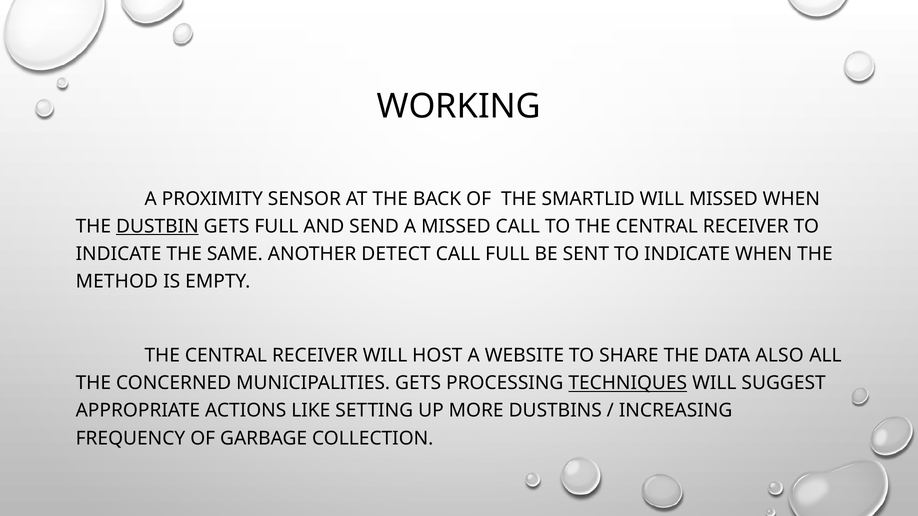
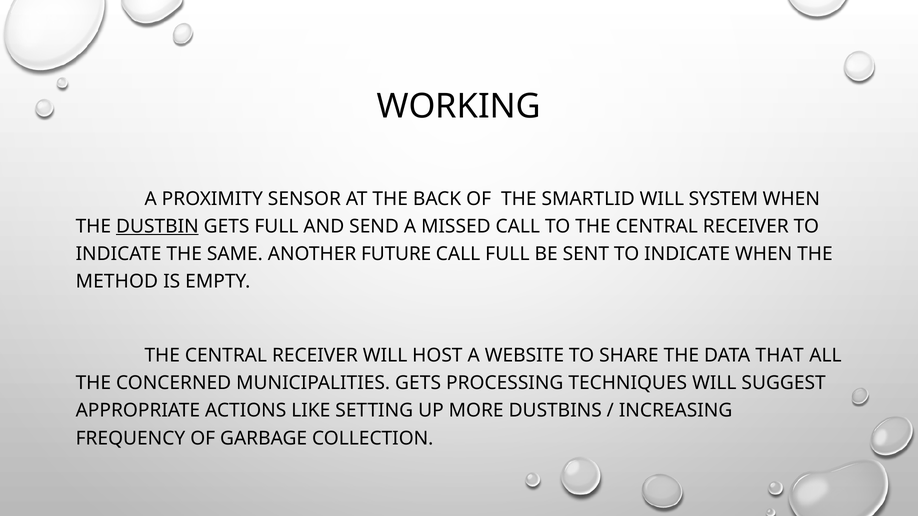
WILL MISSED: MISSED -> SYSTEM (723, 199)
DETECT: DETECT -> FUTURE (396, 254)
ALSO: ALSO -> THAT (780, 356)
TECHNIQUES underline: present -> none (628, 383)
